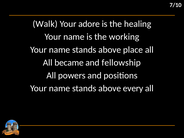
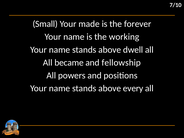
Walk: Walk -> Small (45, 24)
adore: adore -> made (89, 24)
healing: healing -> forever (138, 24)
place: place -> dwell (133, 50)
